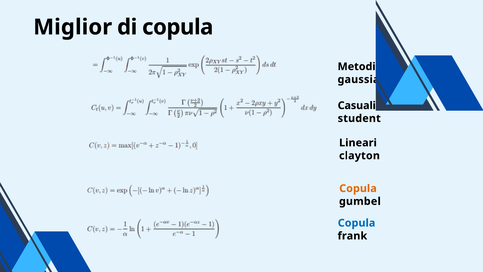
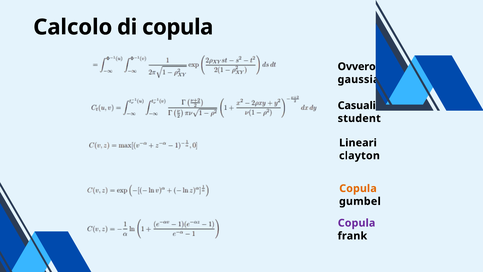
Miglior: Miglior -> Calcolo (73, 27)
Metodi: Metodi -> Ovvero (357, 66)
Copula colour: blue -> purple (357, 223)
